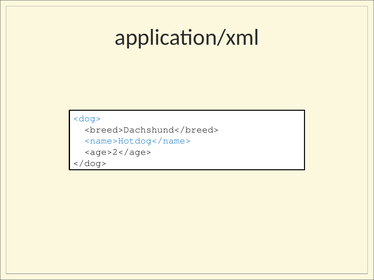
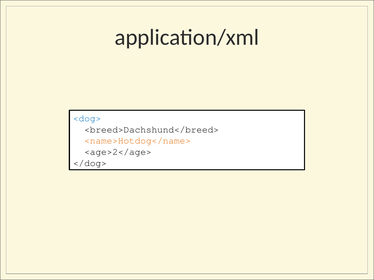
<name>Hotdog</name> colour: blue -> orange (138, 141)
